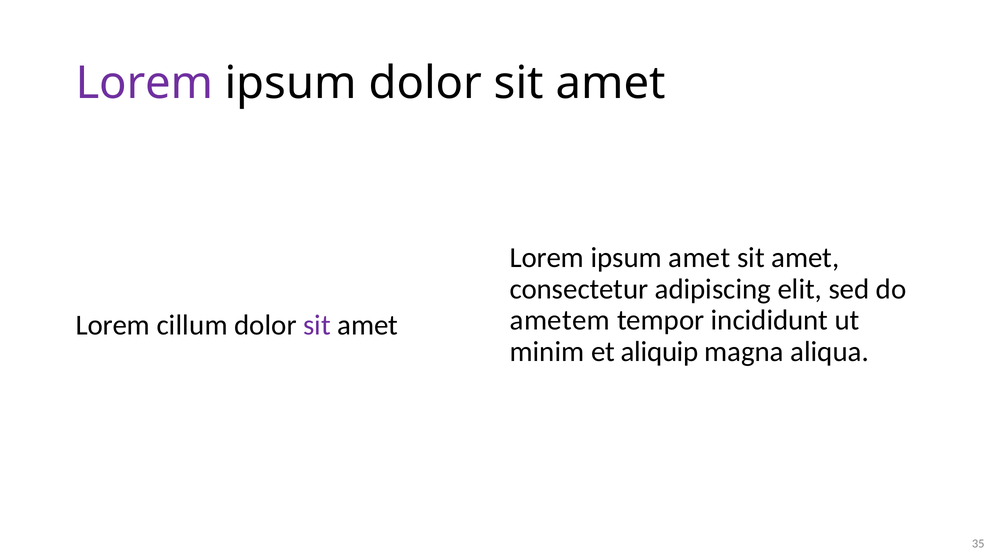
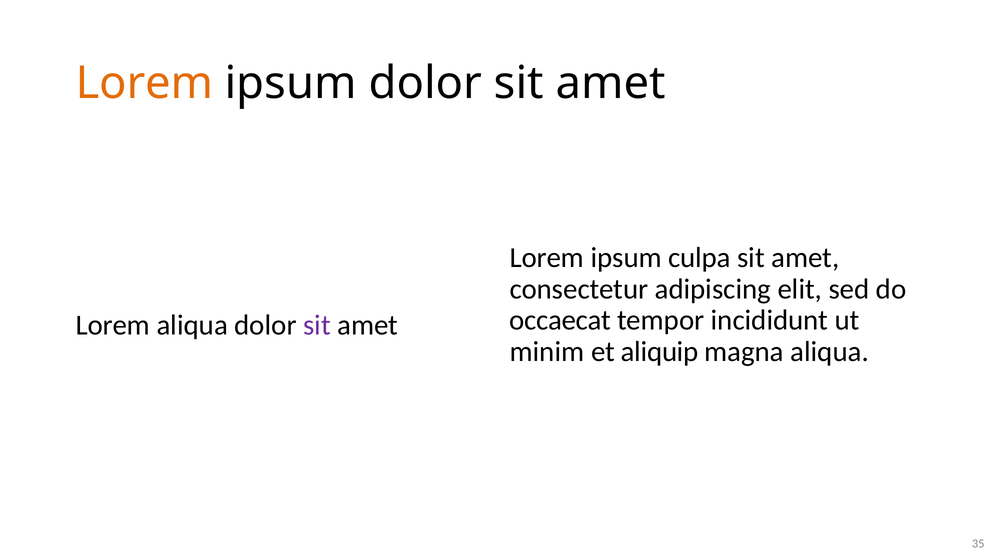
Lorem colour: purple -> orange (144, 83)
ipsum amet: amet -> culpa (700, 258)
ametem: ametem -> occaecat (560, 320)
Lorem cillum: cillum -> aliqua (192, 325)
